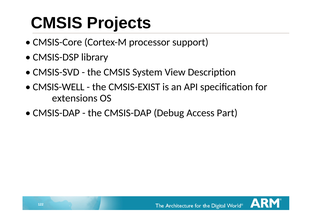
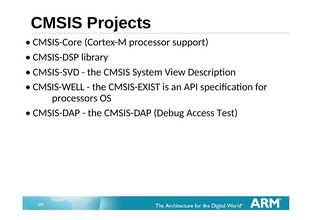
extensions: extensions -> processors (75, 98)
Part: Part -> Test (227, 113)
